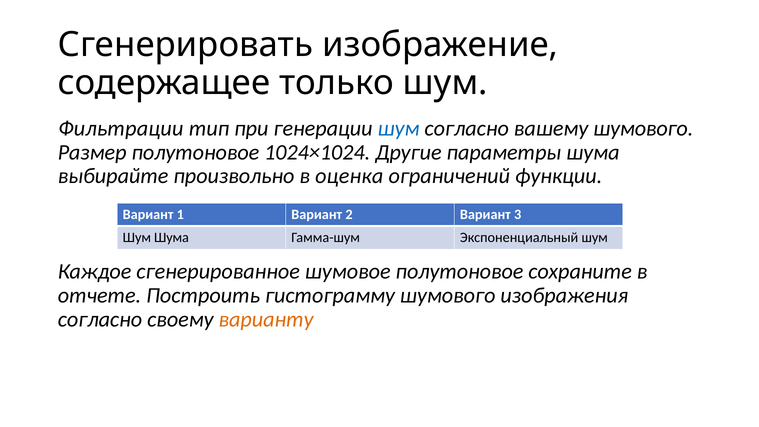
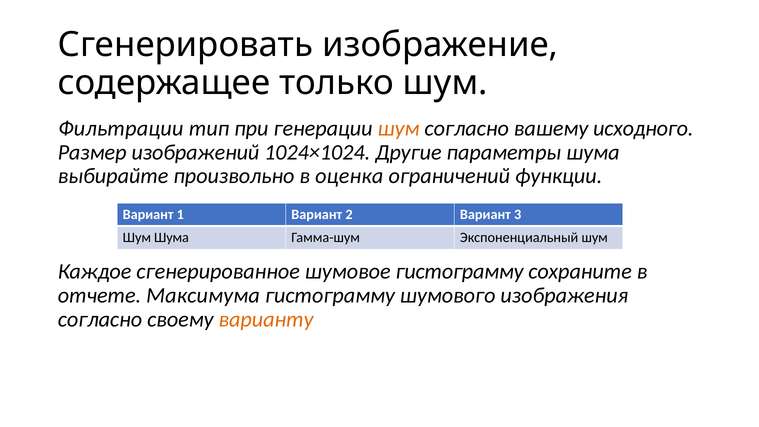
шум colour: blue -> orange (399, 128)
вашему шумового: шумового -> исходного (643, 128)
Размер полутоновое: полутоновое -> изображений (195, 152)
шумовое полутоновое: полутоновое -> гистограмму (460, 272)
Построить: Построить -> Максимума (203, 296)
